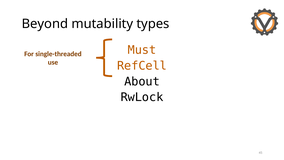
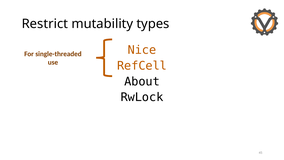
Beyond: Beyond -> Restrict (45, 24)
Must: Must -> Nice (142, 50)
